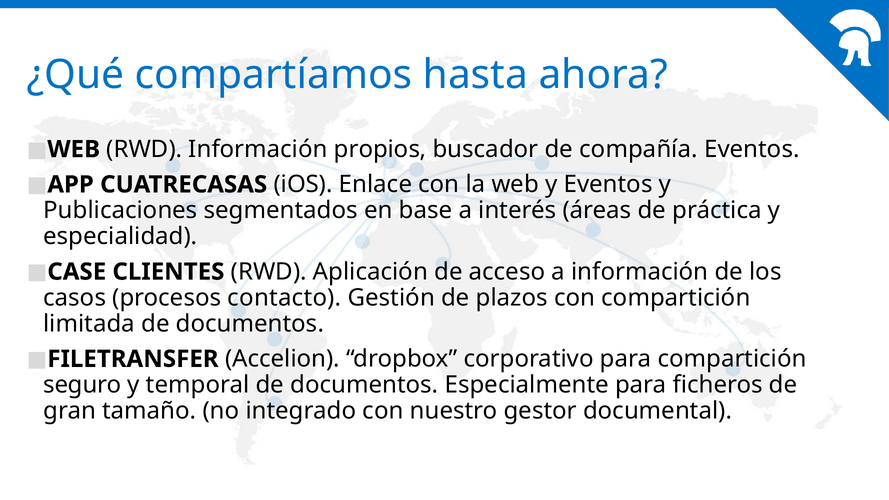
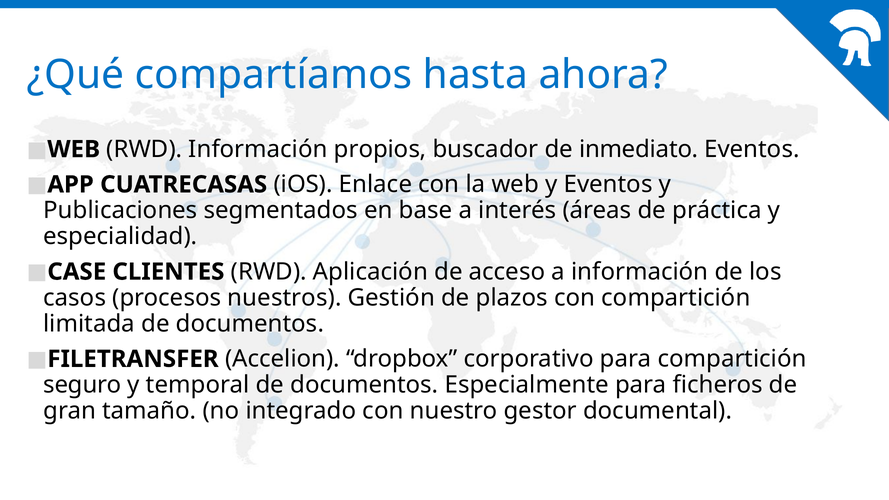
compañía: compañía -> inmediato (639, 149)
contacto: contacto -> nuestros (284, 298)
